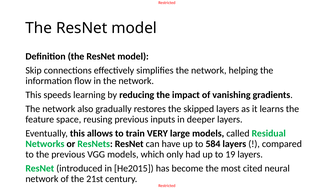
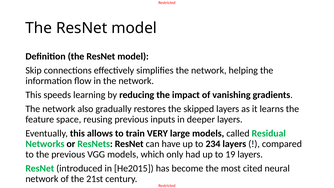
584: 584 -> 234 (213, 144)
